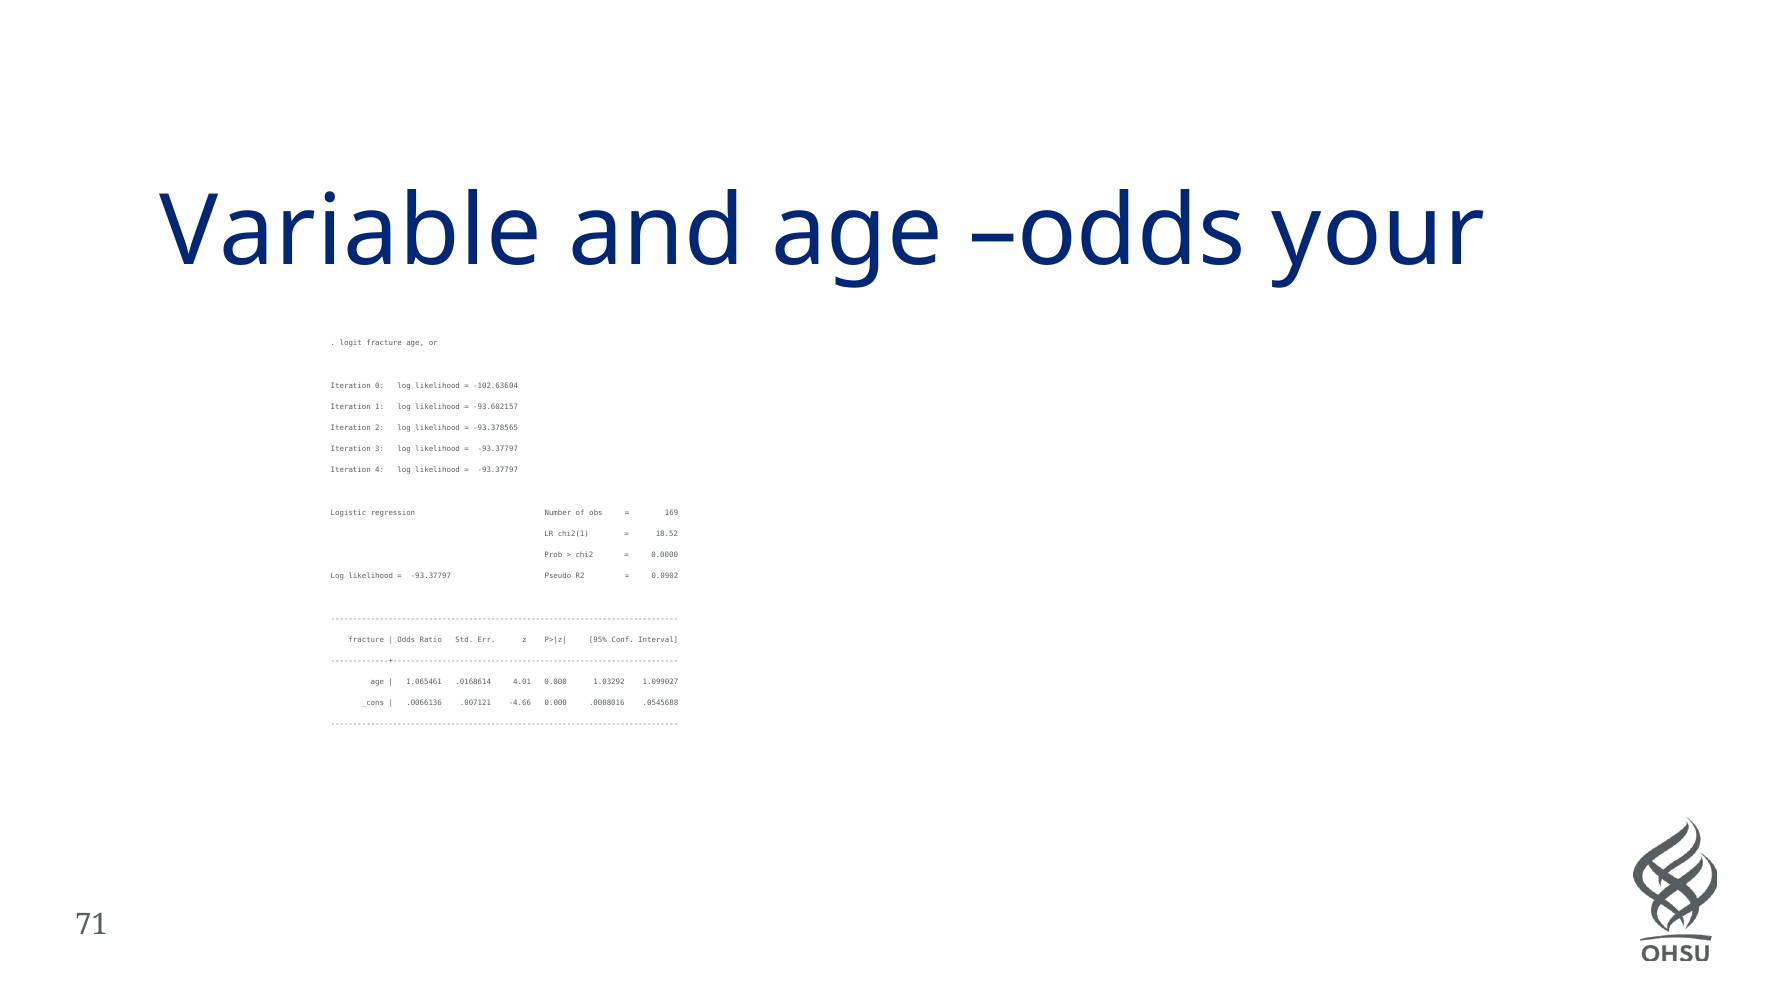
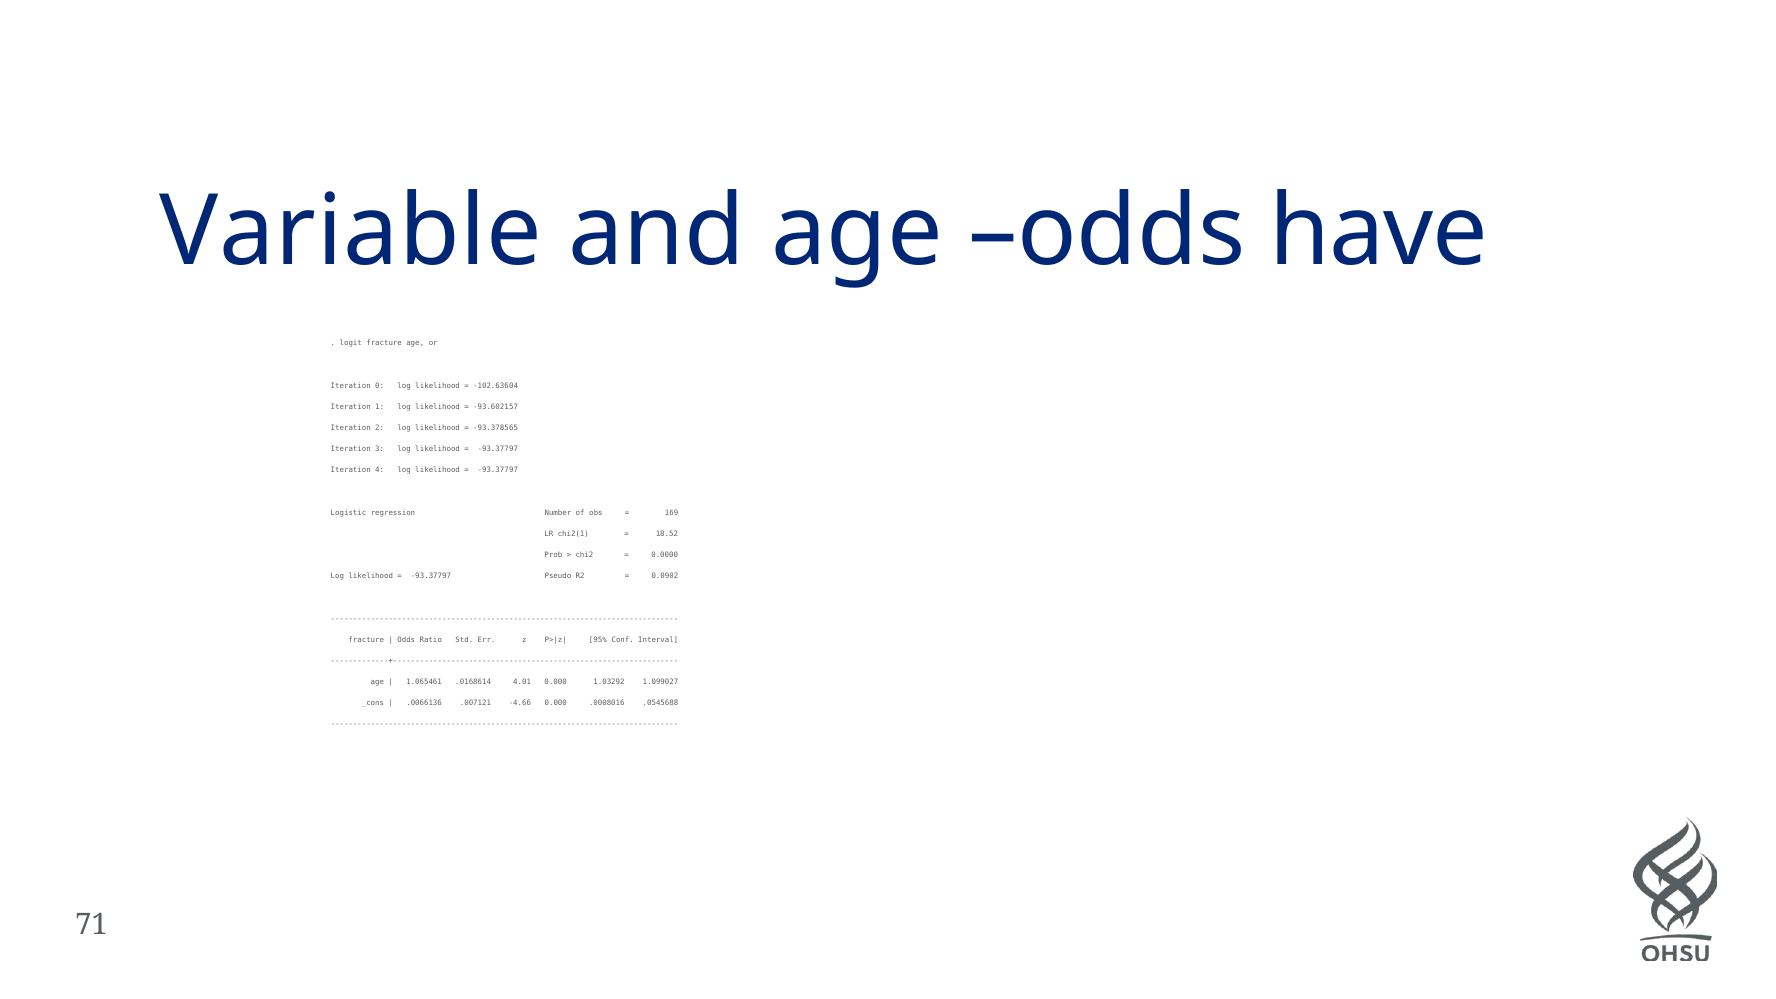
your: your -> have (1379, 232)
